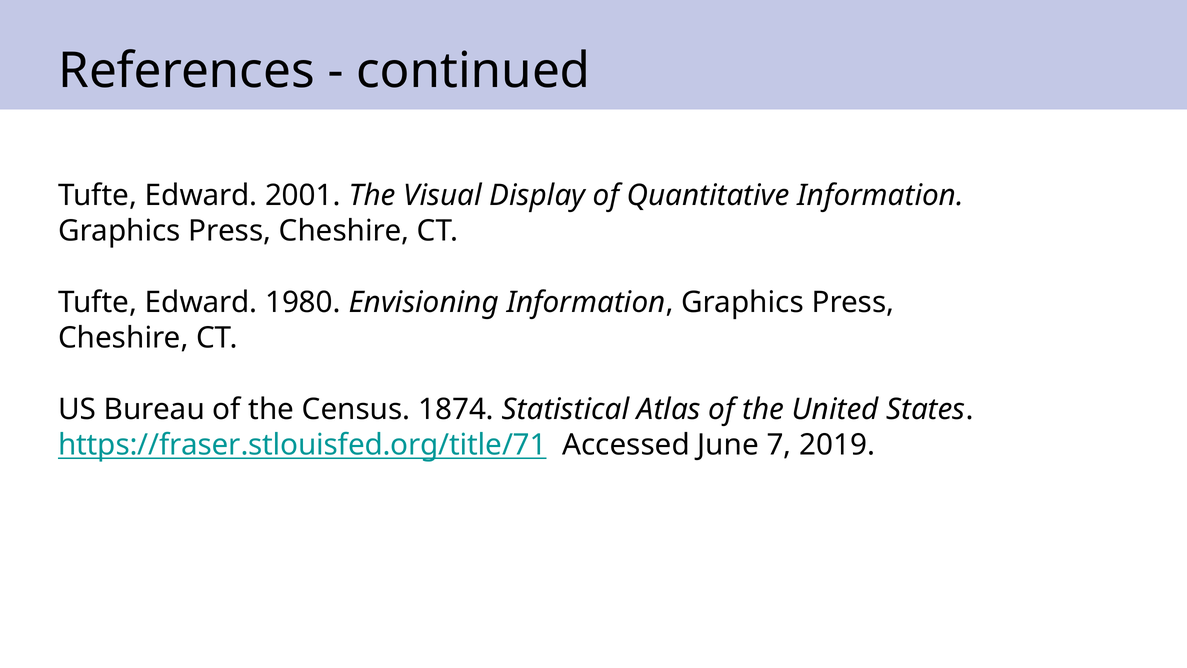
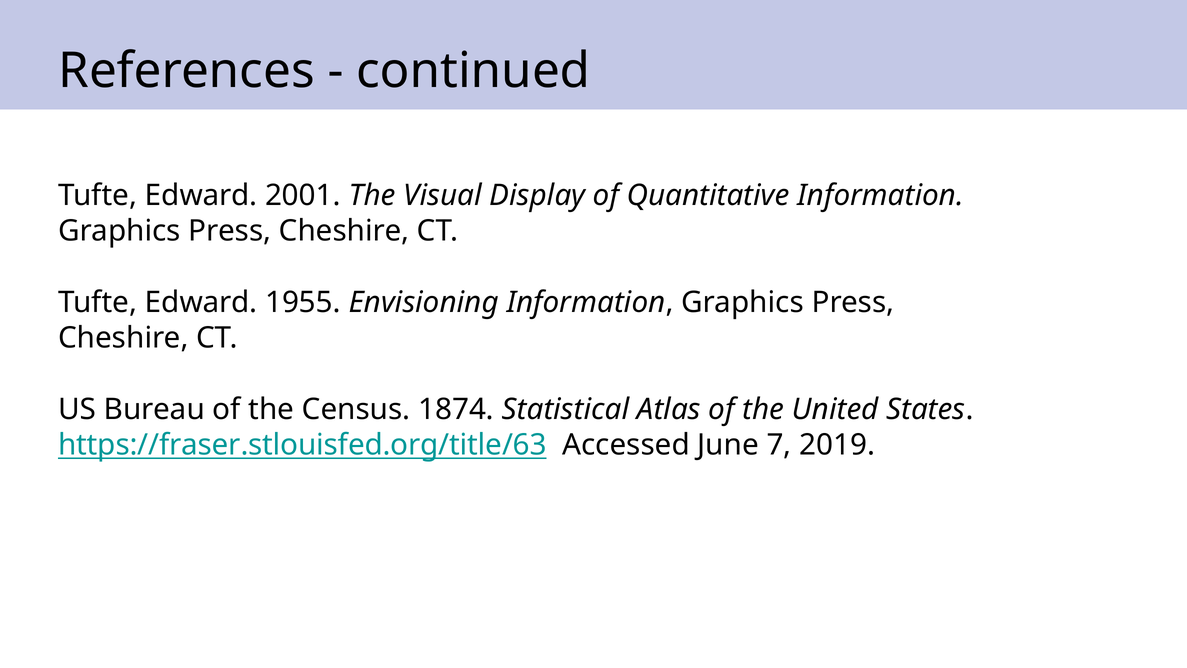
1980: 1980 -> 1955 (303, 302)
https://fraser.stlouisfed.org/title/71: https://fraser.stlouisfed.org/title/71 -> https://fraser.stlouisfed.org/title/63 (302, 445)
